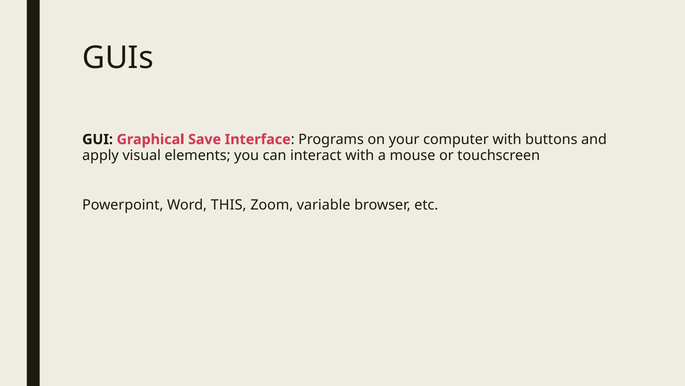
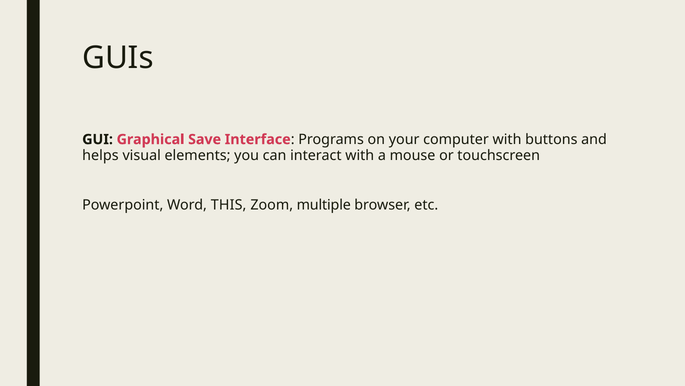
apply: apply -> helps (100, 155)
variable: variable -> multiple (324, 205)
